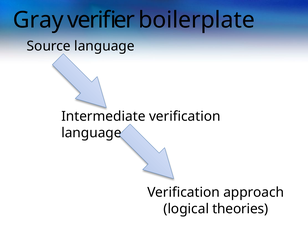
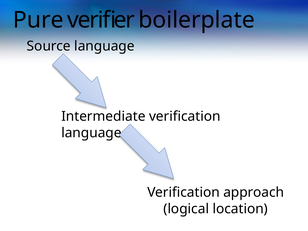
Gray: Gray -> Pure (38, 20)
theories: theories -> location (240, 209)
